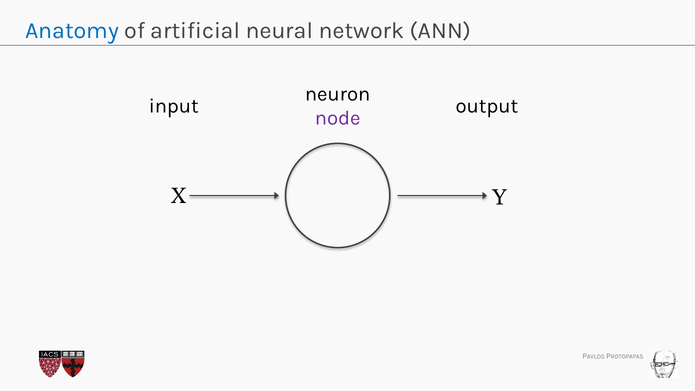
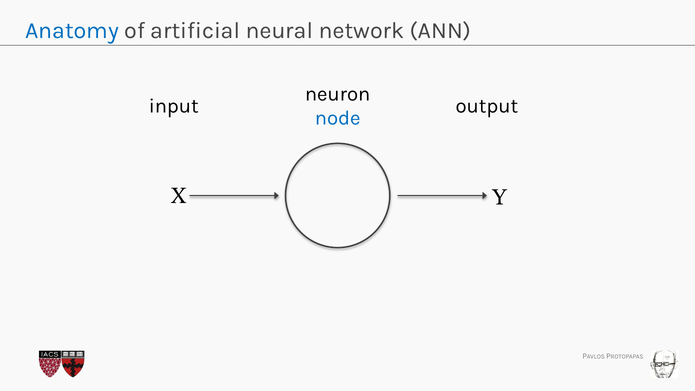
node colour: purple -> blue (338, 118)
